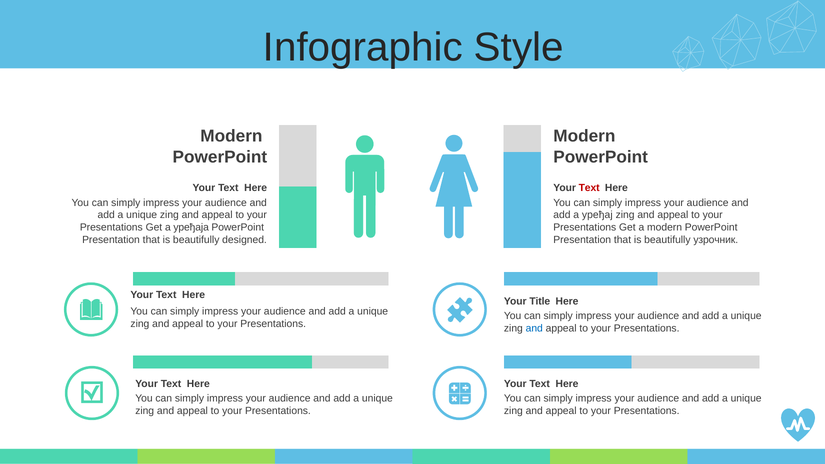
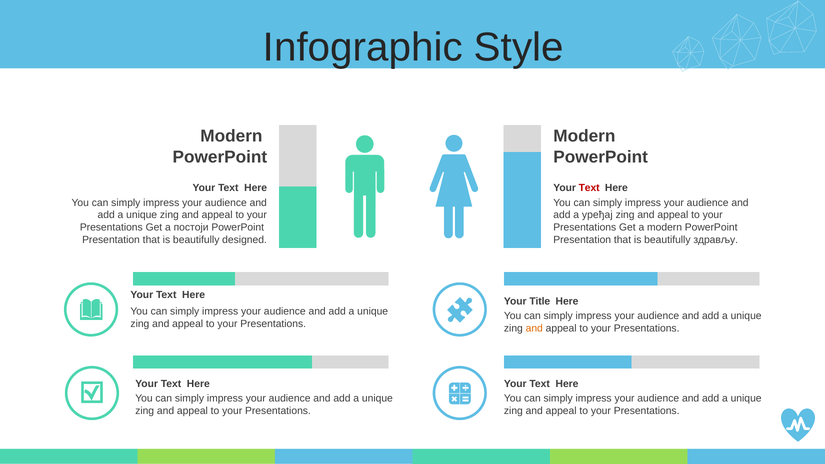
уређаја: уређаја -> постоји (191, 227)
узрочник: узрочник -> здрављу (716, 240)
and colour: blue -> orange (534, 329)
